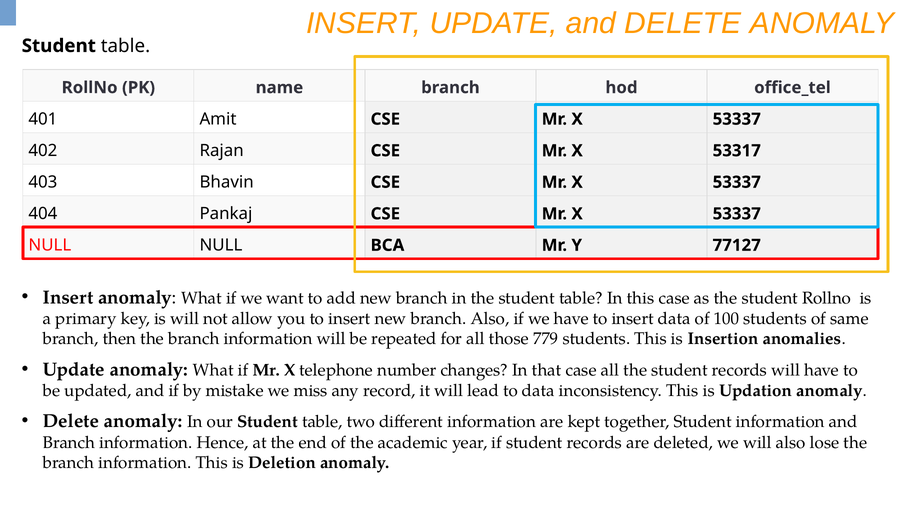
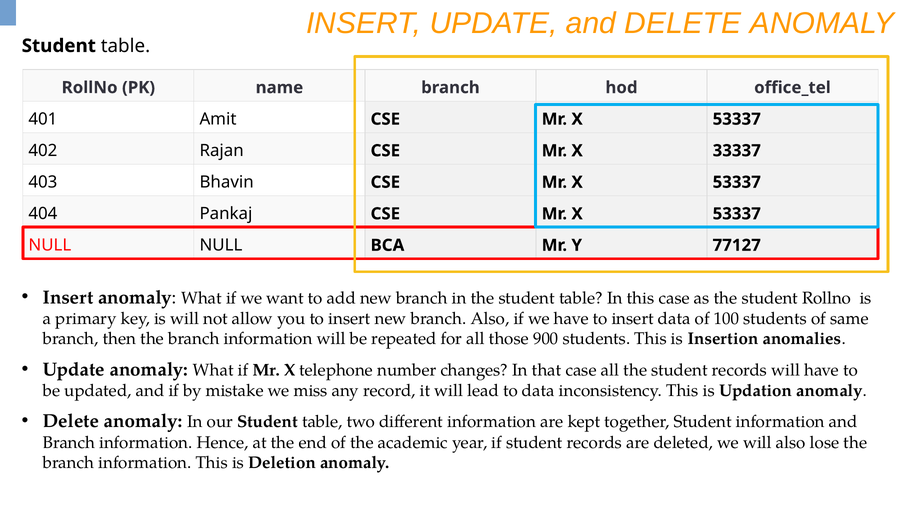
53317: 53317 -> 33337 (737, 151)
779: 779 -> 900 (546, 339)
